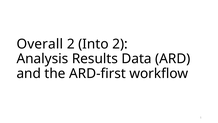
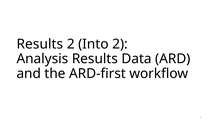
Overall: Overall -> Results (40, 44)
